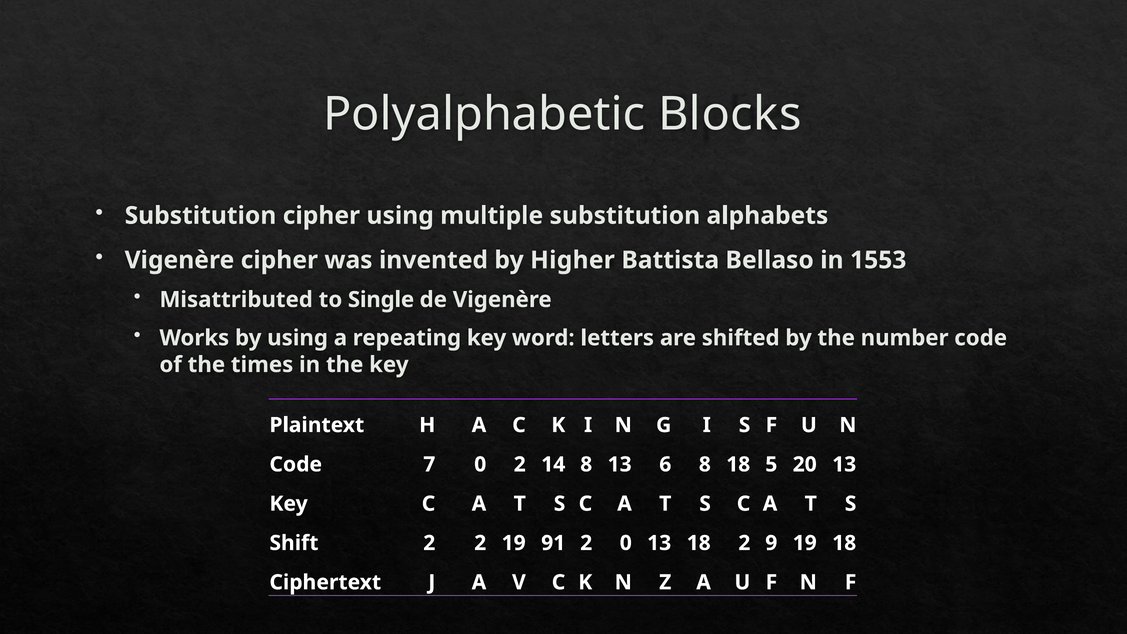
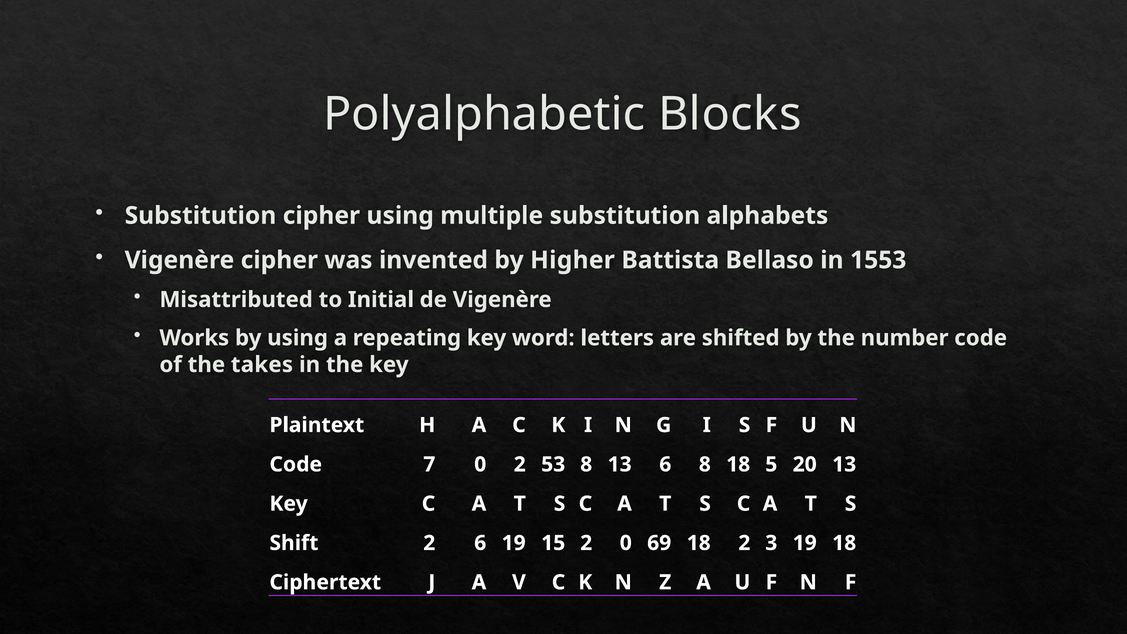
Single: Single -> Initial (381, 300)
times: times -> takes (262, 365)
14: 14 -> 53 (553, 464)
2 2: 2 -> 6 (480, 543)
91: 91 -> 15 (553, 543)
0 13: 13 -> 69 (659, 543)
9: 9 -> 3 (771, 543)
